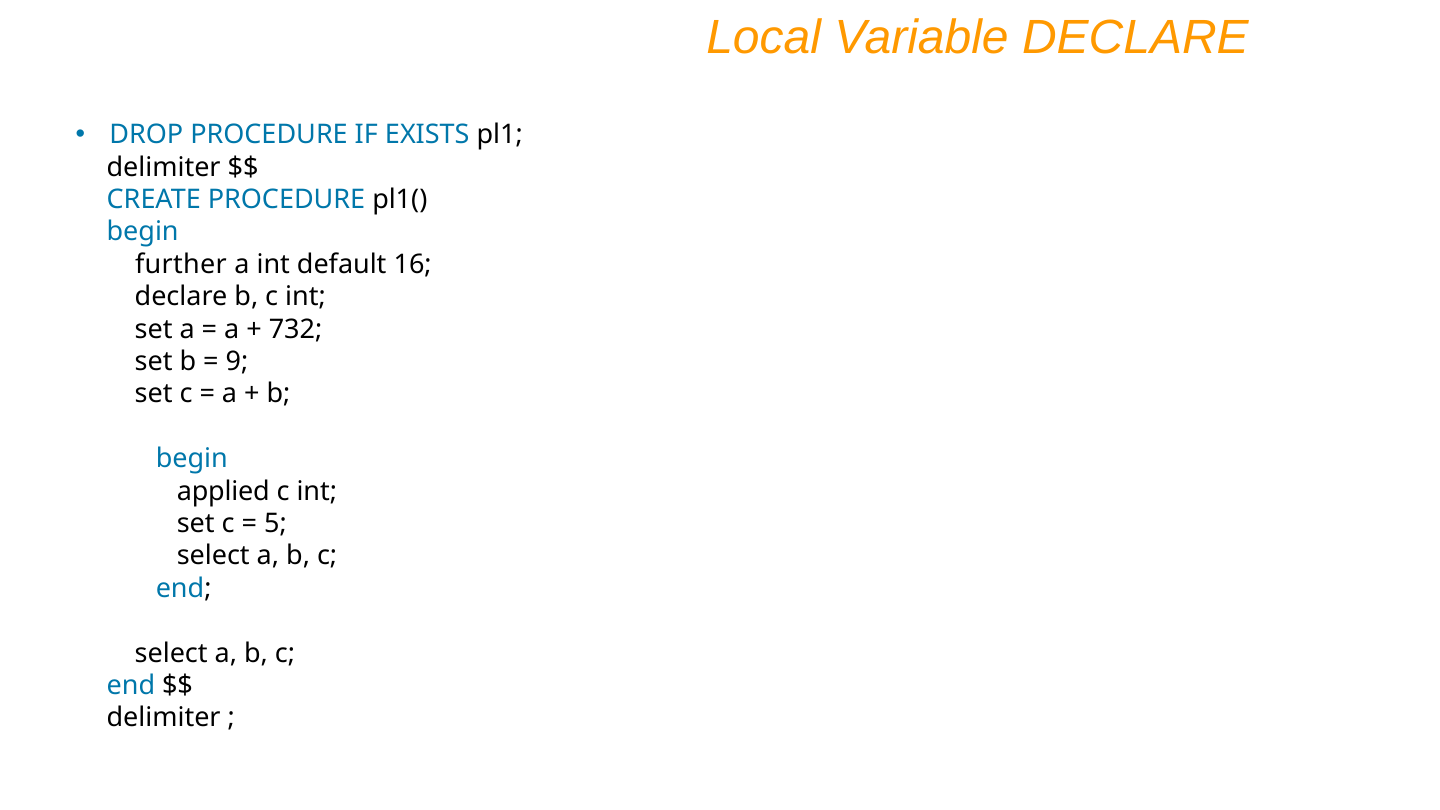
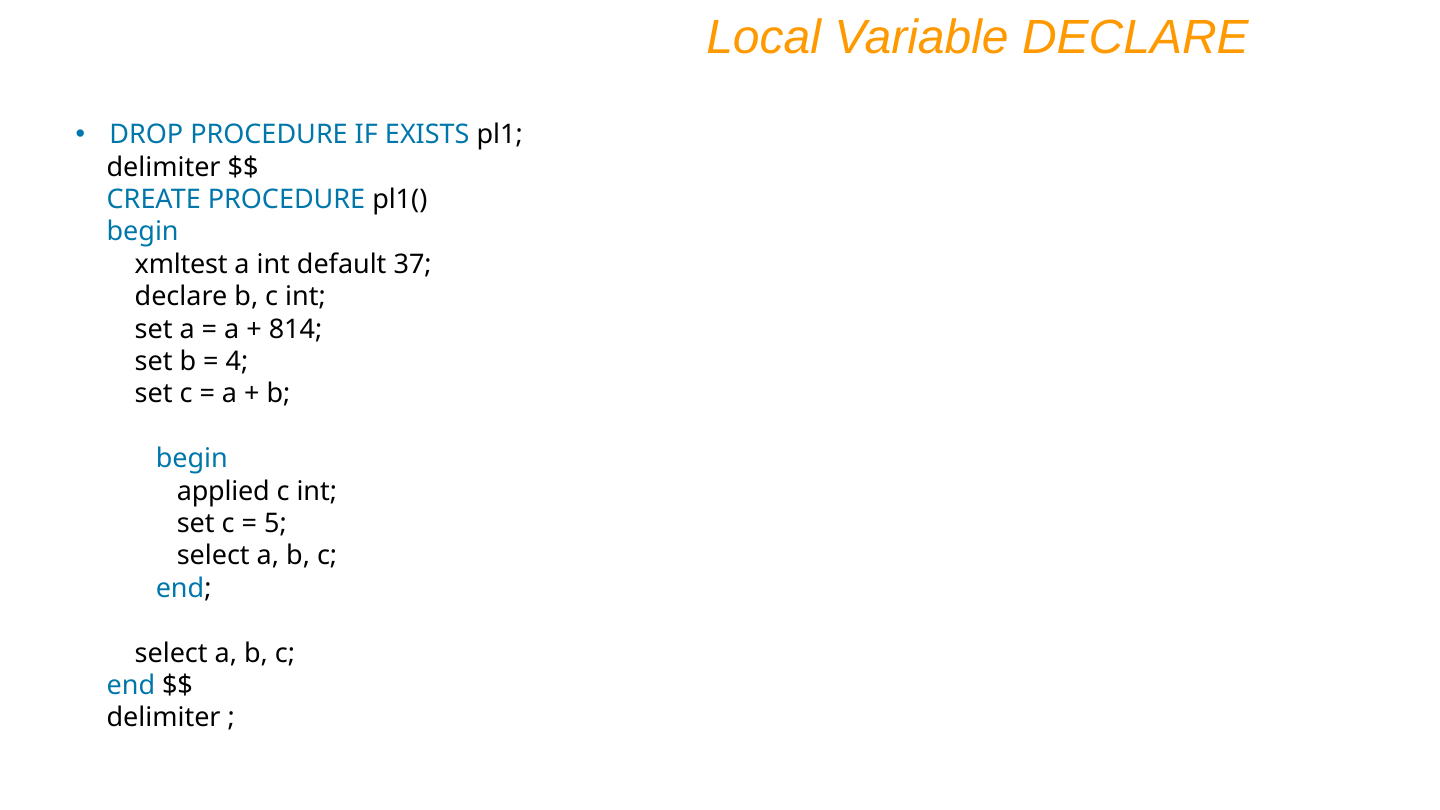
further: further -> xmltest (181, 264)
16: 16 -> 37 (413, 264)
732: 732 -> 814 (296, 329)
9: 9 -> 4 (237, 362)
